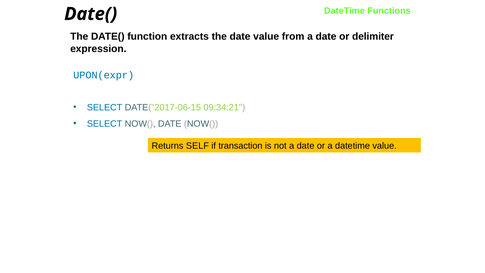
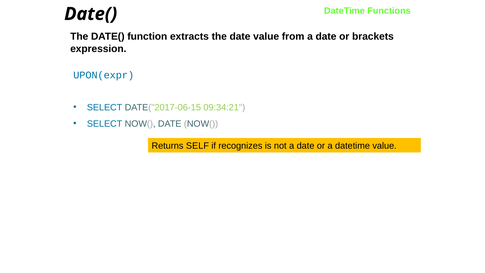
delimiter: delimiter -> brackets (373, 37)
transaction: transaction -> recognizes (240, 146)
